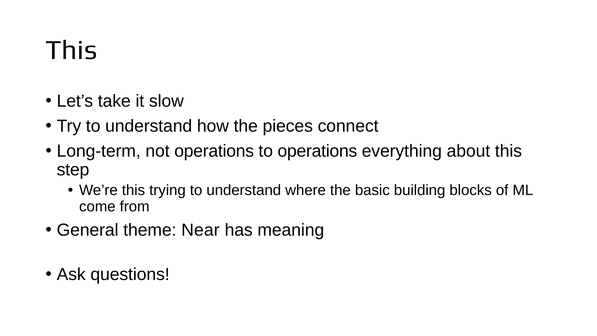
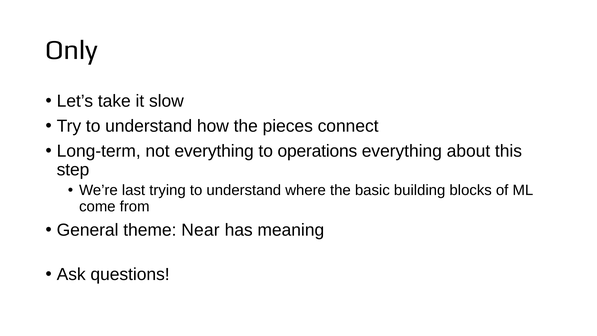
This: This -> Only (72, 50)
not operations: operations -> everything (214, 151)
We’re this: this -> last (134, 190)
